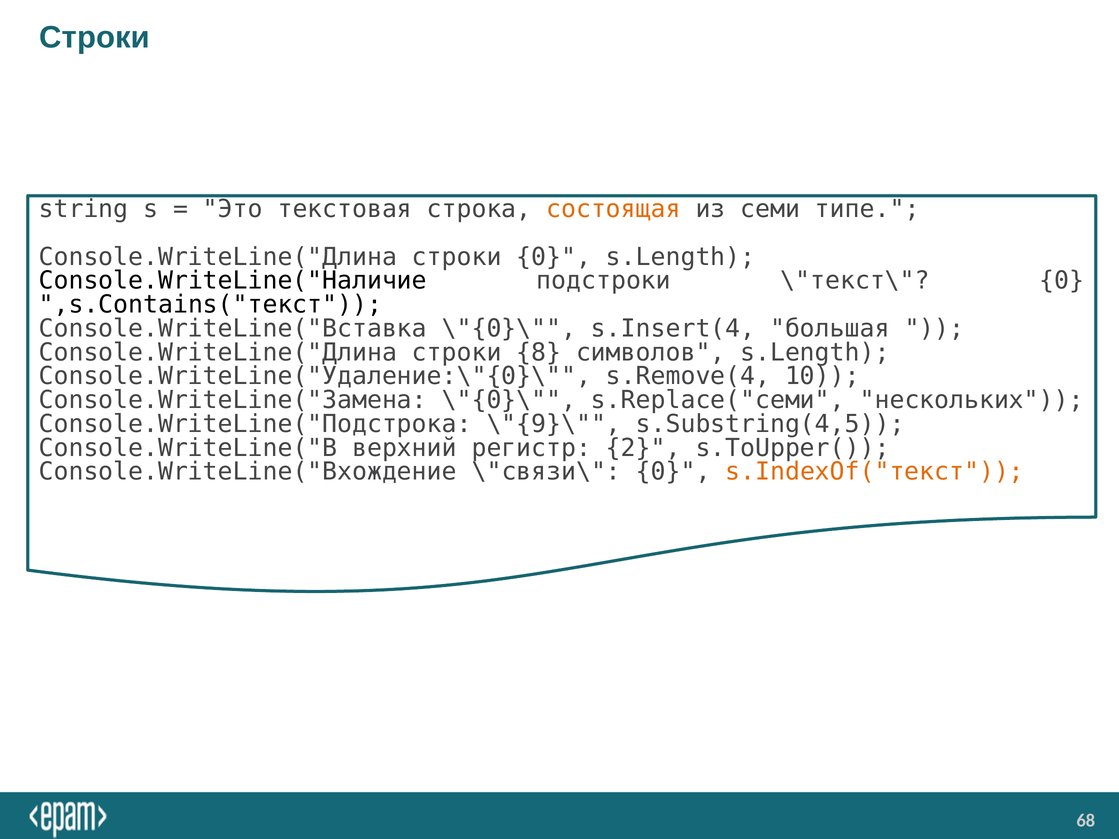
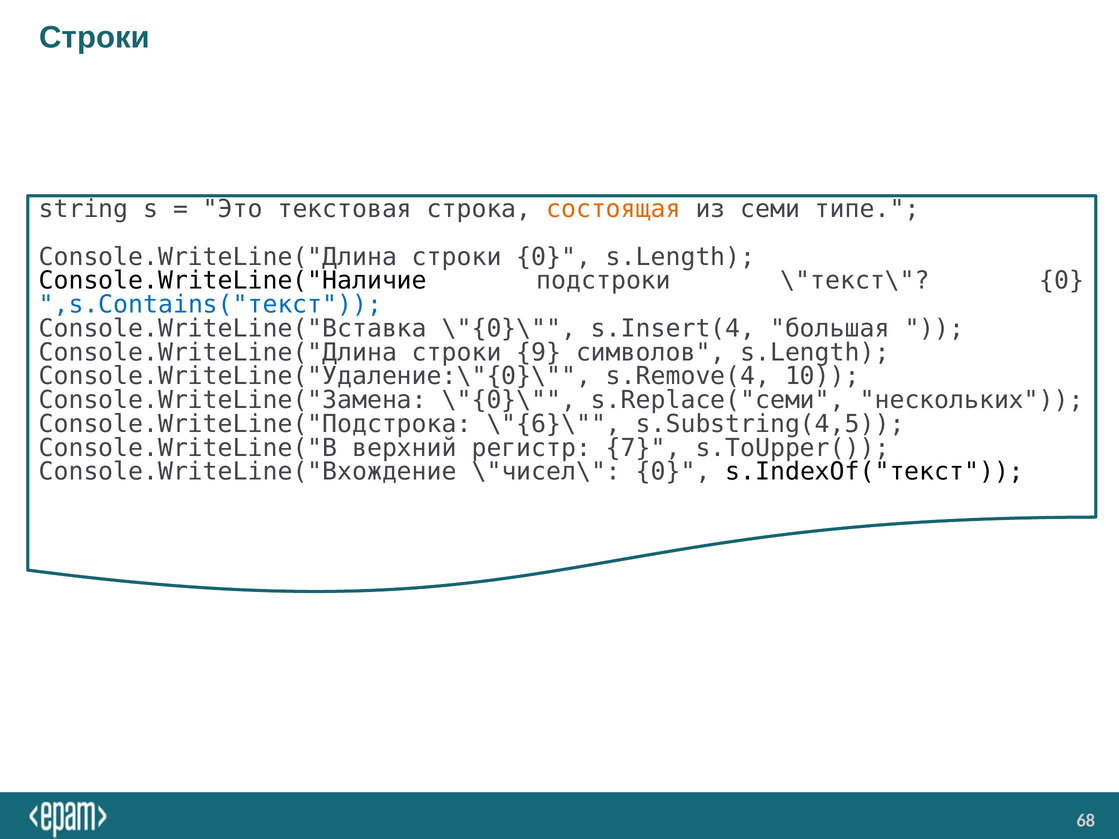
,s.Contains("текст colour: black -> blue (210, 305)
8: 8 -> 9 (539, 352)
\"{9}\: \"{9}\ -> \"{6}\ (554, 424)
2: 2 -> 7 (643, 448)
\"связи\: \"связи\ -> \"чисел\ (546, 472)
s.IndexOf("текст colour: orange -> black (875, 472)
